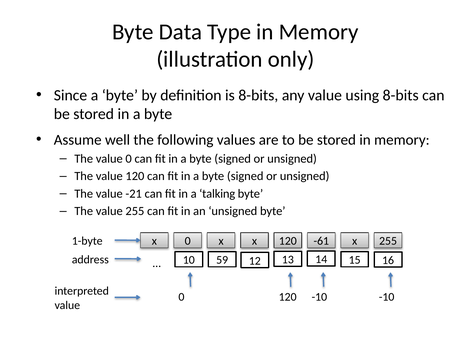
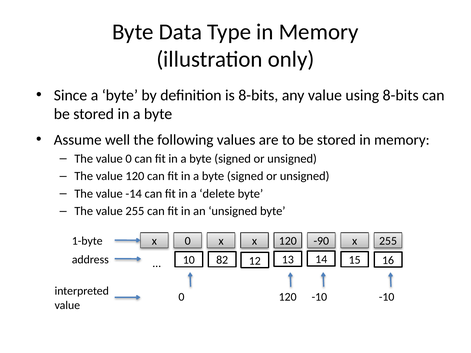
-21: -21 -> -14 (134, 194)
talking: talking -> delete (217, 194)
-61: -61 -> -90 (321, 241)
59: 59 -> 82 (222, 260)
